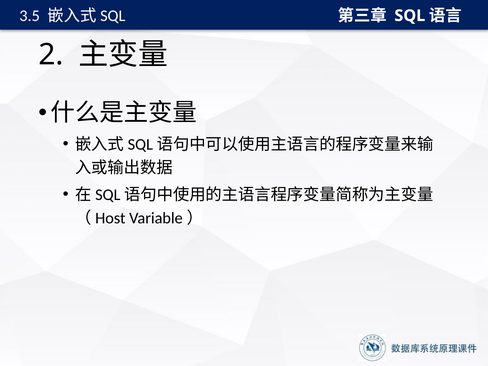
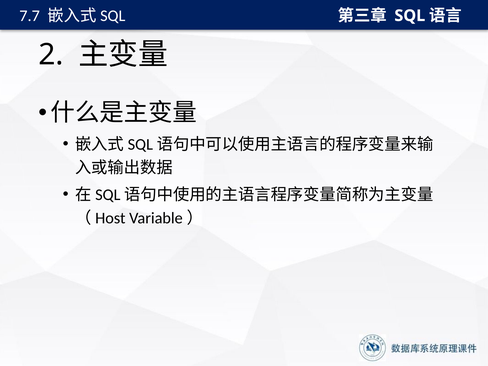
3.5: 3.5 -> 7.7 (30, 16)
